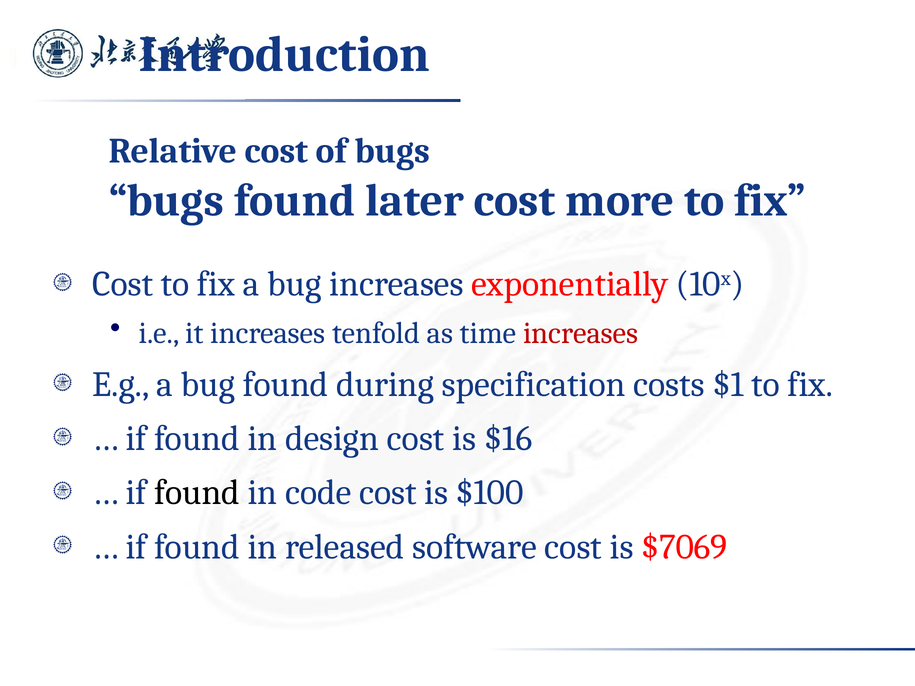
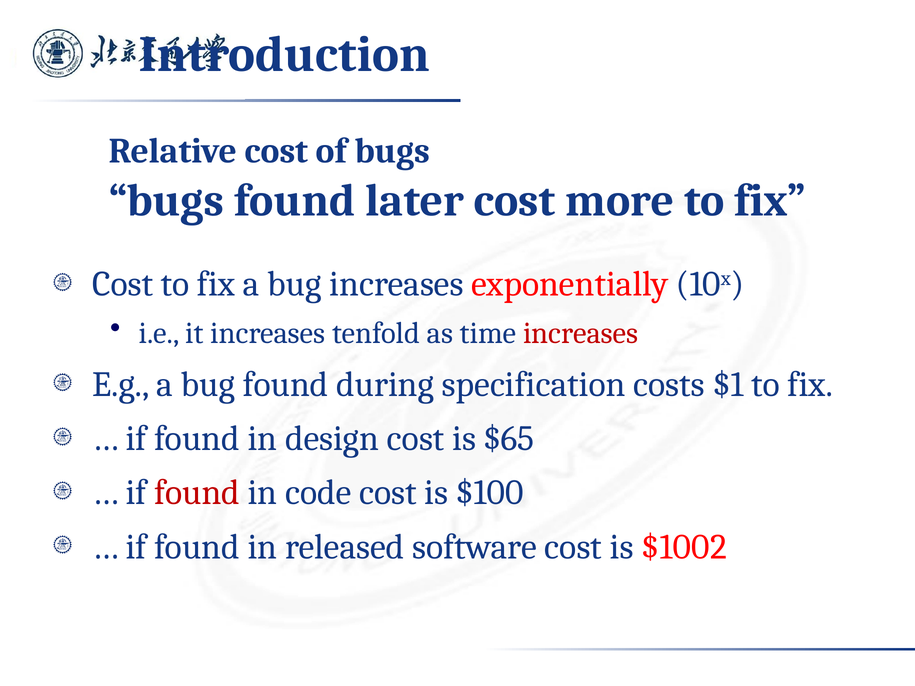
$16: $16 -> $65 (509, 439)
found colour: black -> red (197, 493)
$7069: $7069 -> $1002 (684, 547)
